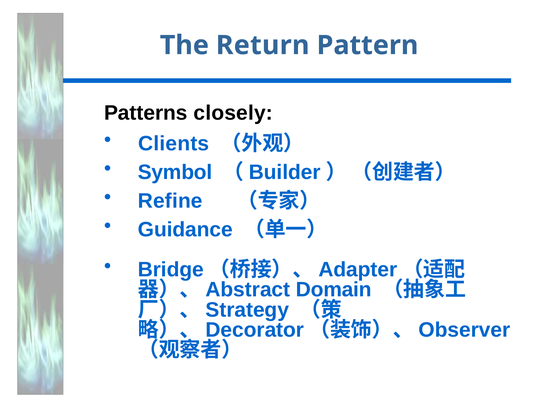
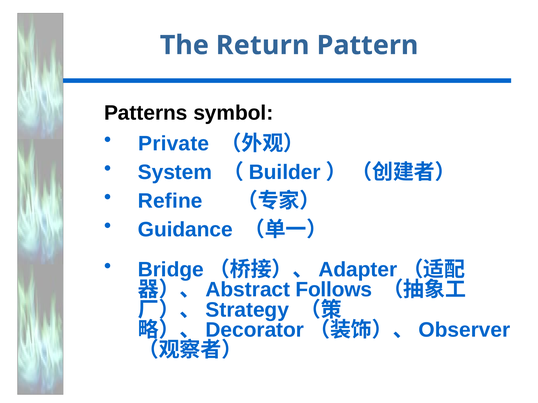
closely: closely -> symbol (233, 113)
Clients: Clients -> Private (174, 144)
Symbol: Symbol -> System (175, 172)
Domain: Domain -> Follows (334, 290)
